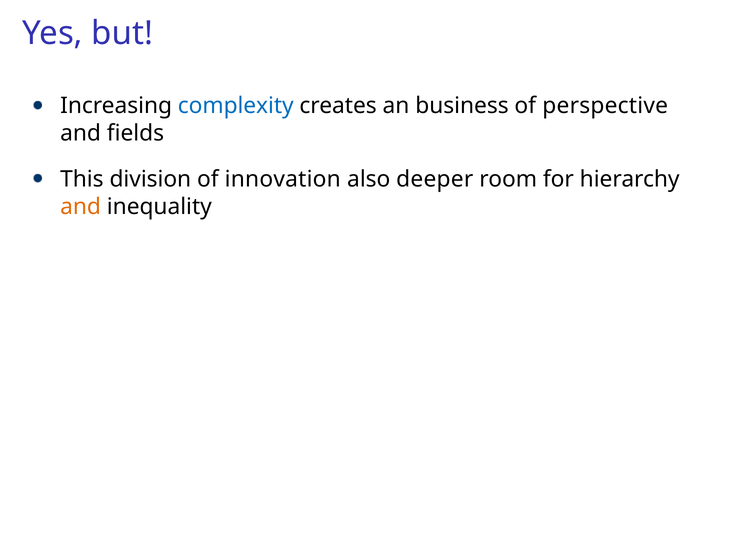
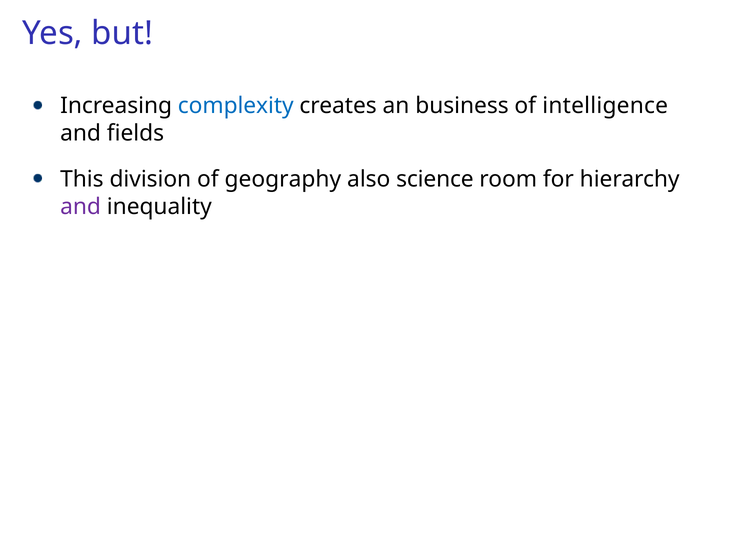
perspective: perspective -> intelligence (605, 106)
innovation: innovation -> geography (283, 179)
deeper: deeper -> science (435, 179)
and colour: orange -> purple (81, 206)
